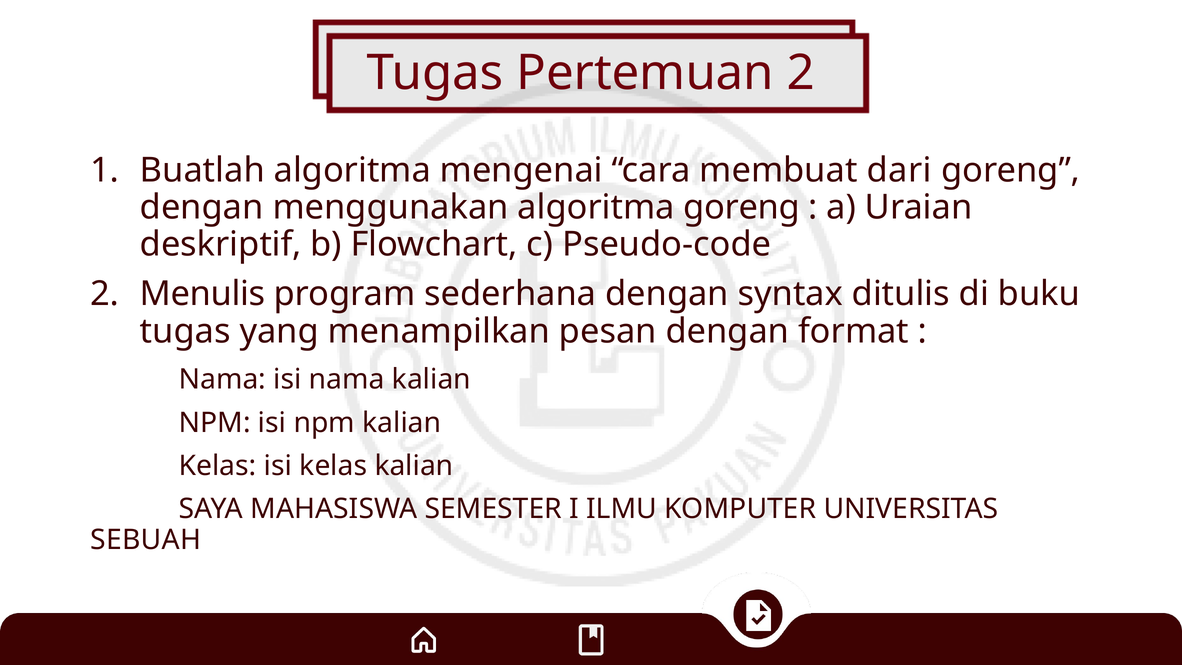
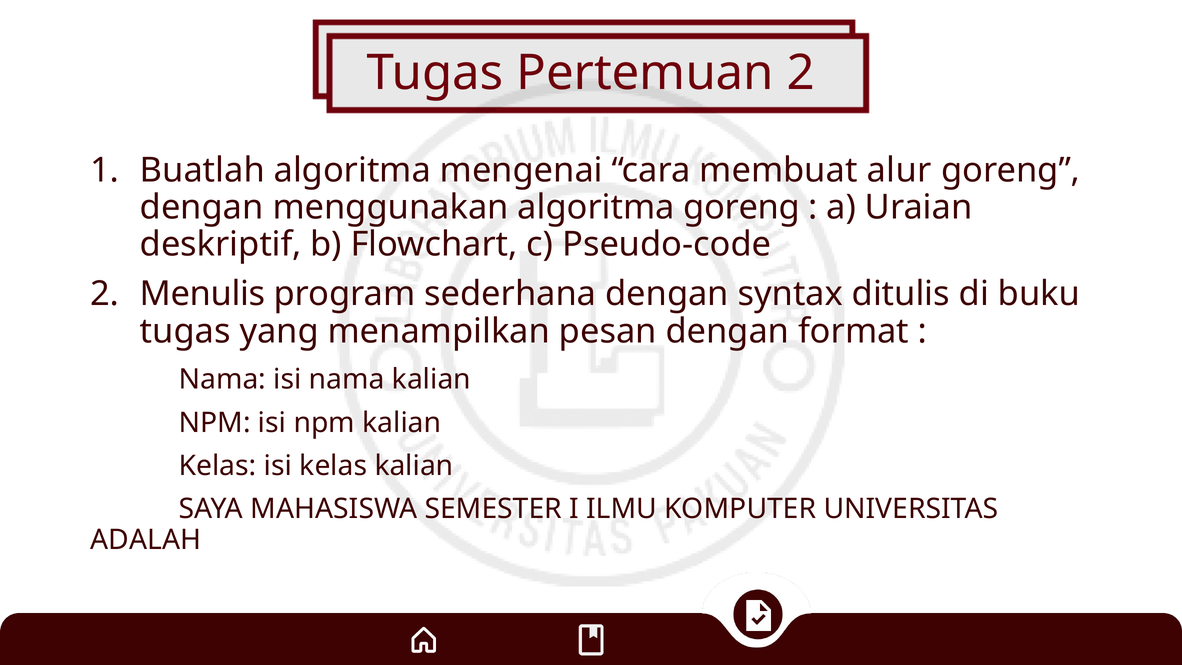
dari: dari -> alur (899, 170)
SEBUAH: SEBUAH -> ADALAH (146, 540)
